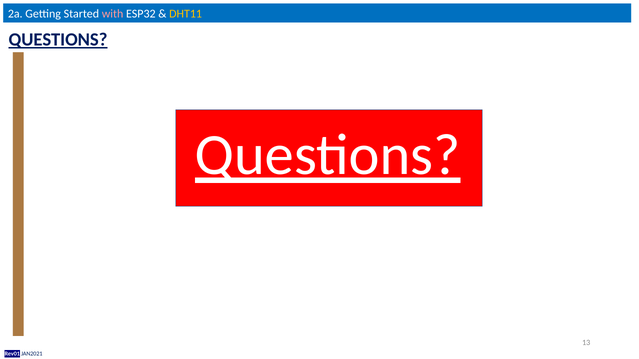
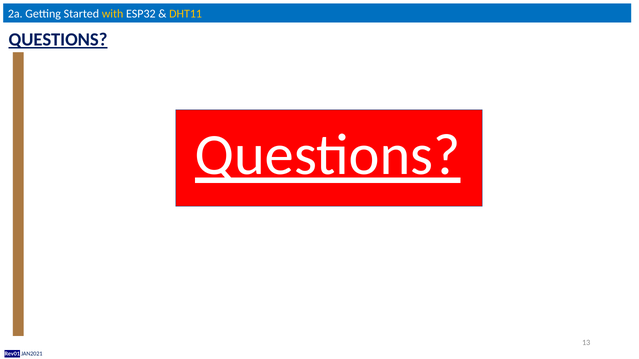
with colour: pink -> yellow (113, 14)
